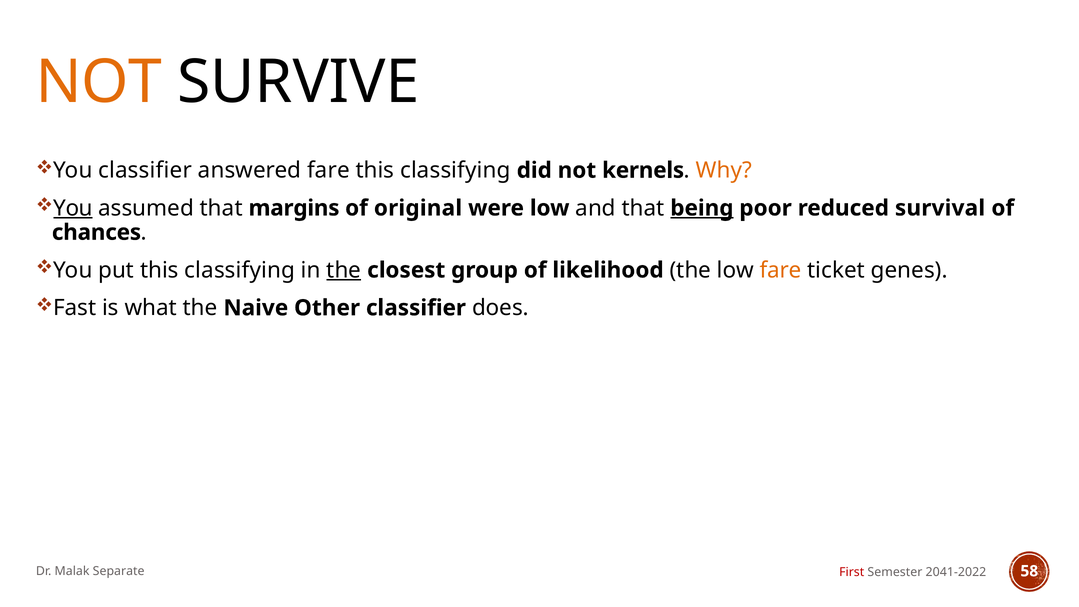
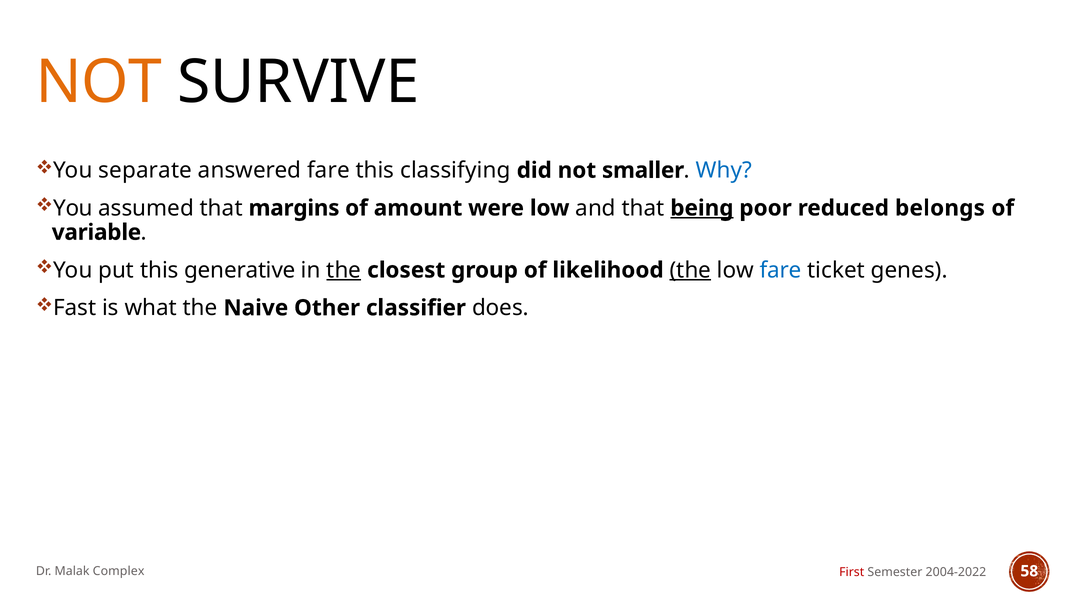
You classifier: classifier -> separate (145, 170)
kernels: kernels -> smaller (643, 170)
Why colour: orange -> blue (724, 170)
You underline: present -> none (73, 208)
original: original -> amount (418, 208)
survival: survival -> belongs (940, 208)
chances: chances -> variable (96, 232)
put this classifying: classifying -> generative (240, 270)
the underline: none -> present (690, 270)
fare colour: orange -> blue (781, 270)
Separate: Separate -> Complex (119, 571)
2041-2022: 2041-2022 -> 2004-2022 (956, 572)
